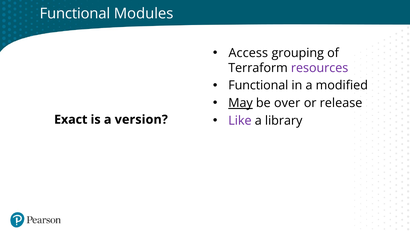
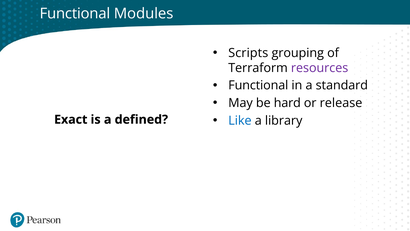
Access: Access -> Scripts (248, 53)
modified: modified -> standard (342, 85)
May underline: present -> none (241, 103)
over: over -> hard (287, 103)
Like colour: purple -> blue (240, 120)
version: version -> defined (141, 119)
